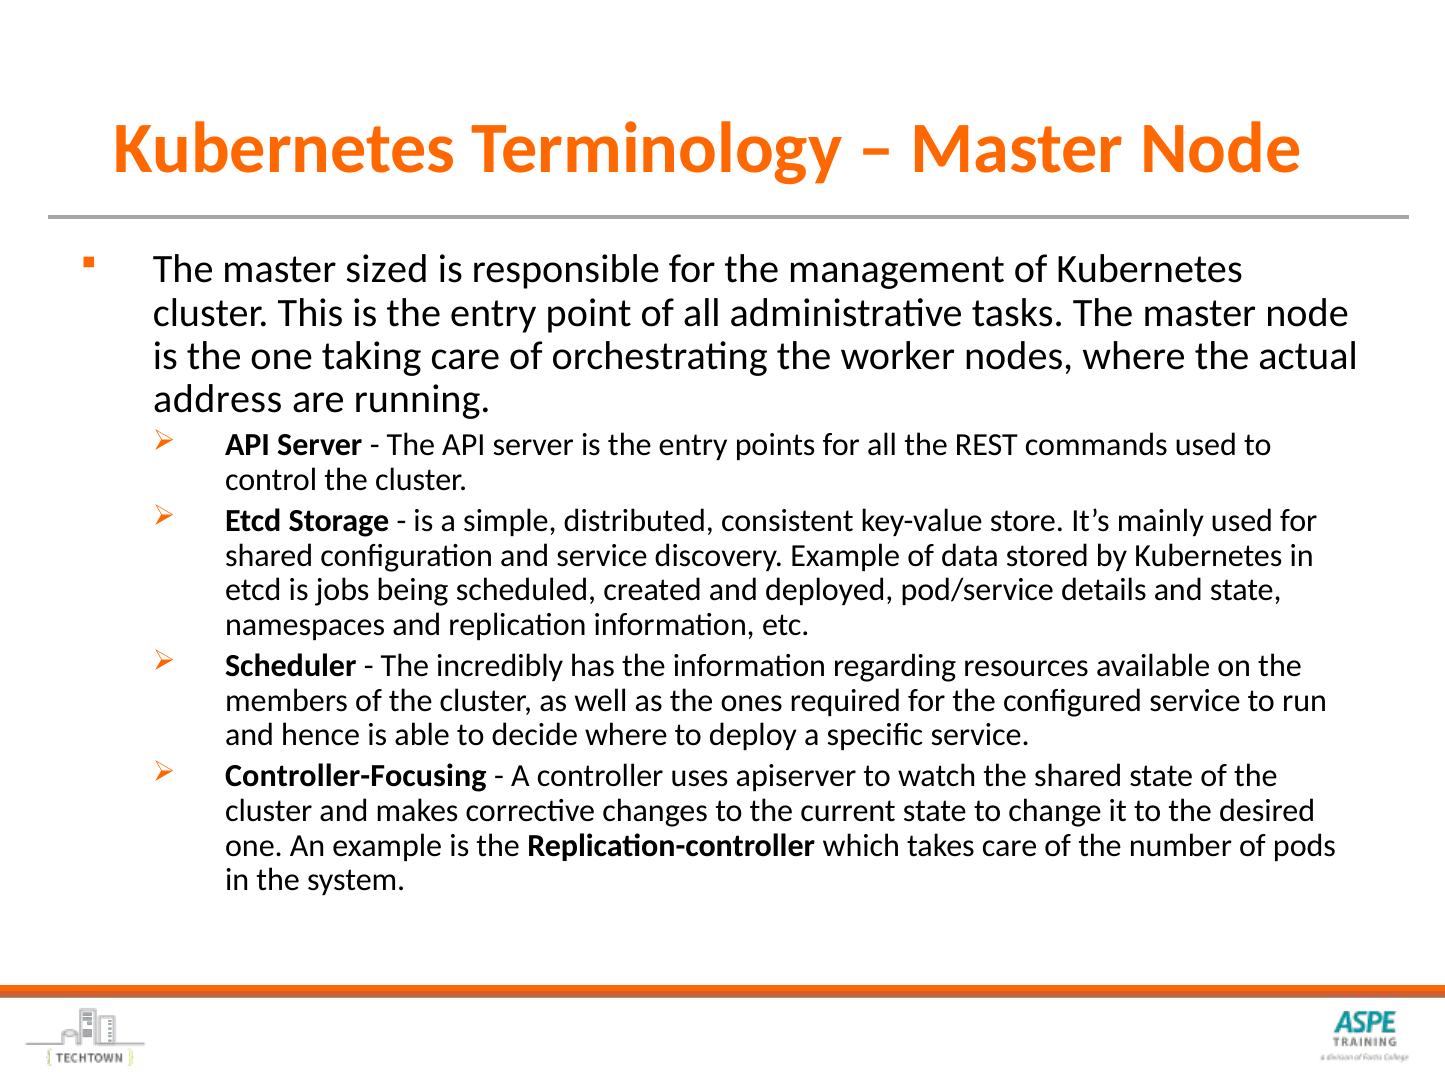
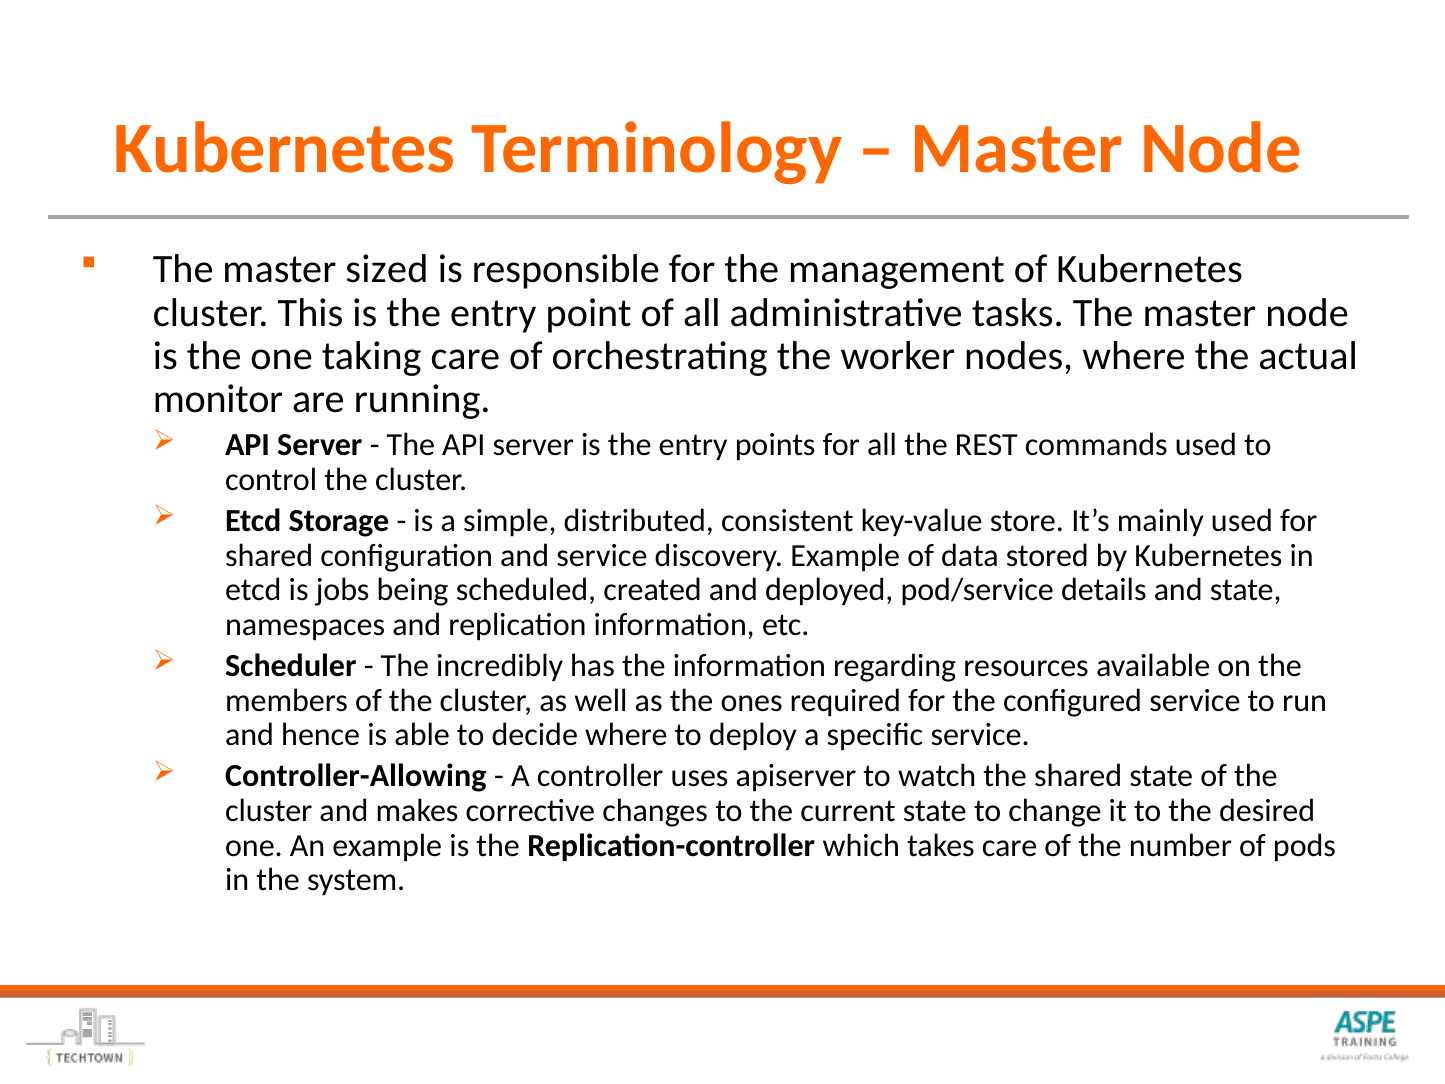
address: address -> monitor (218, 400)
Controller-Focusing: Controller-Focusing -> Controller-Allowing (356, 776)
